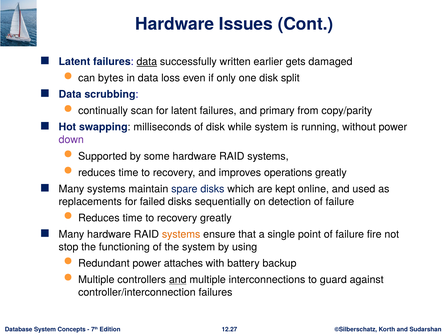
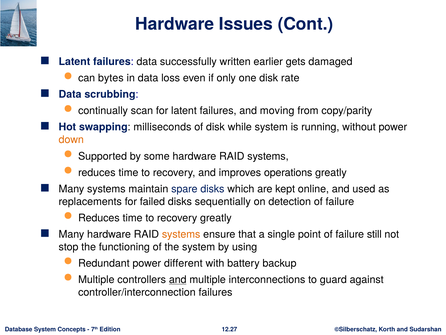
data underline: present -> none (147, 62)
split: split -> rate (290, 78)
primary: primary -> moving (277, 111)
down colour: purple -> orange (71, 140)
fire: fire -> still (374, 234)
attaches: attaches -> different (183, 263)
